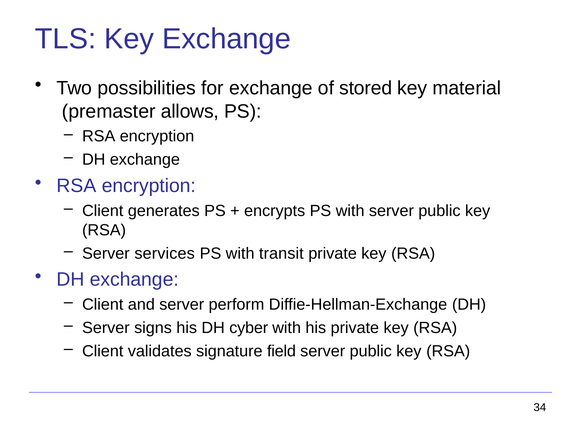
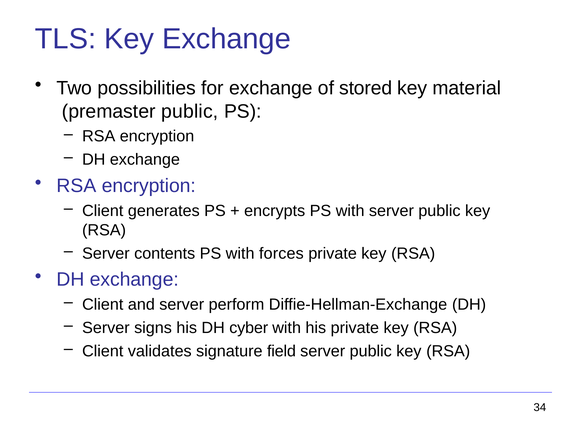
premaster allows: allows -> public (190, 111)
services: services -> contents (165, 253)
transit: transit -> forces (281, 253)
